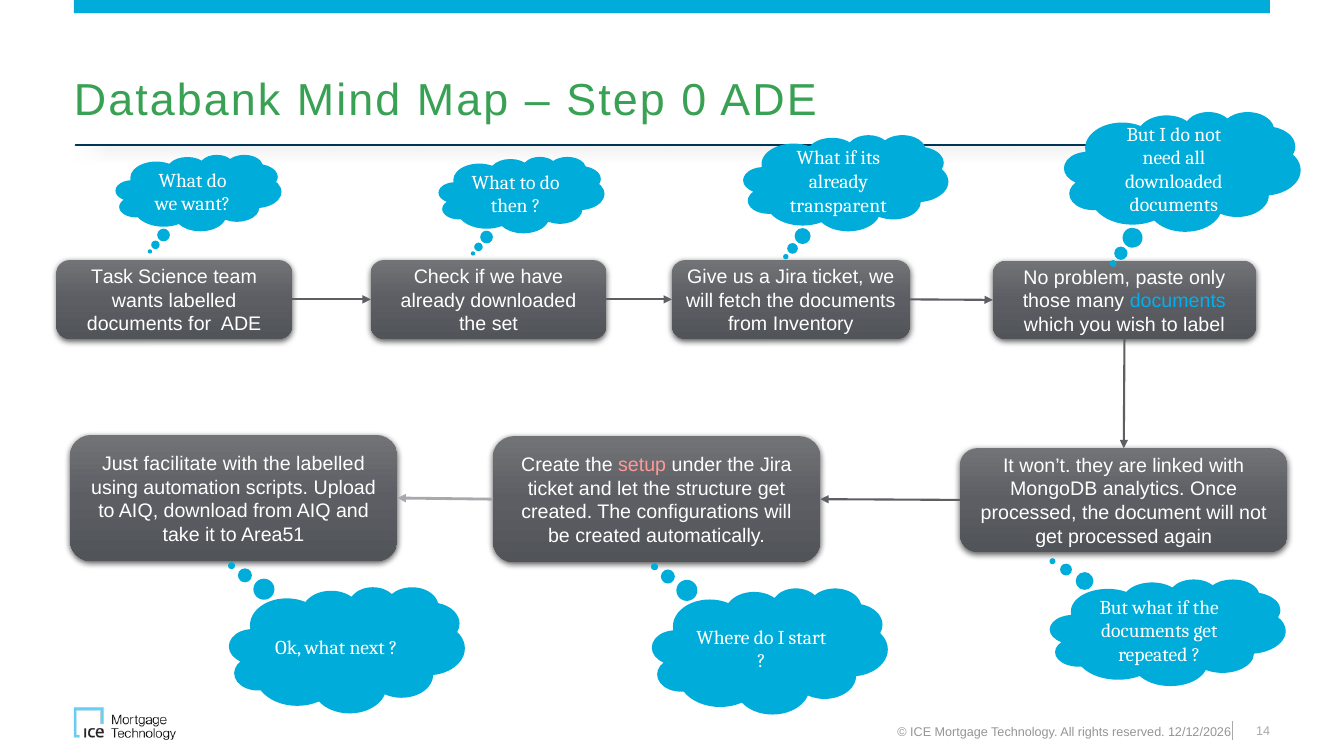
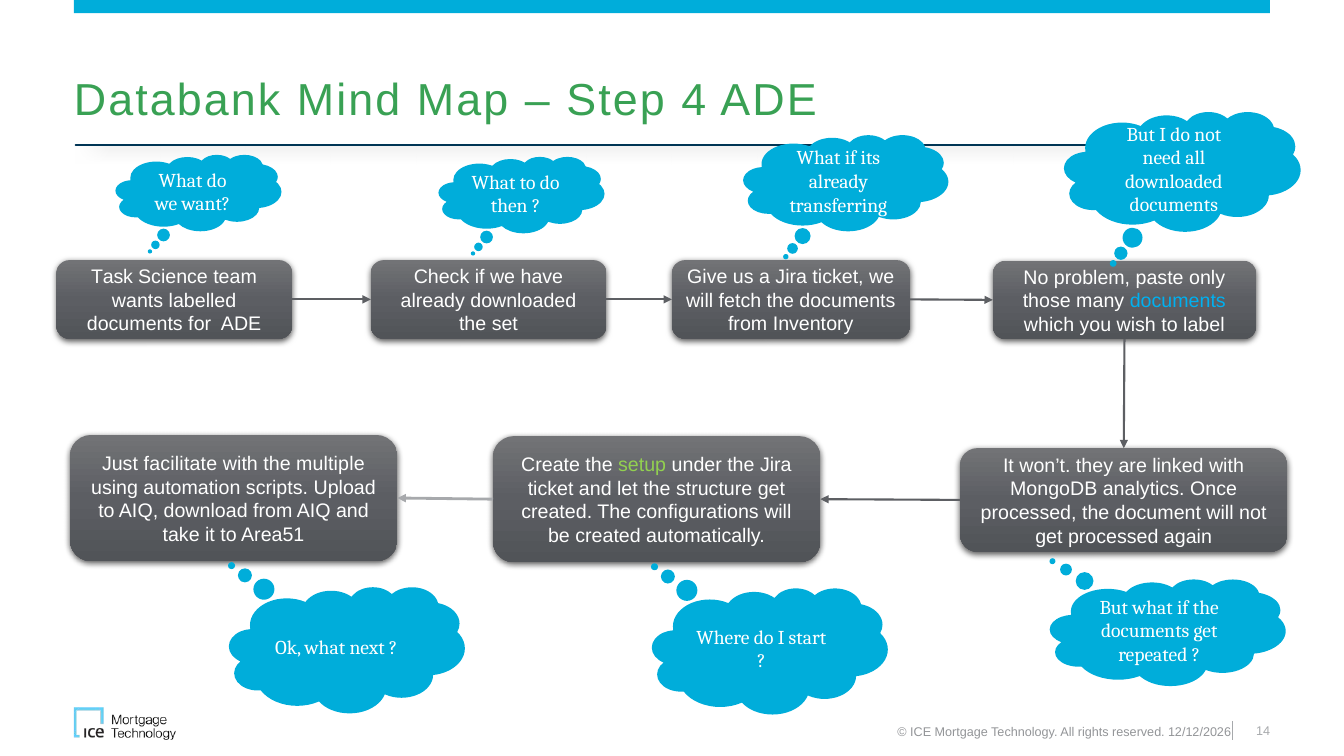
0: 0 -> 4 (694, 101)
transparent: transparent -> transferring (838, 206)
the labelled: labelled -> multiple (330, 464)
setup colour: pink -> light green (642, 465)
